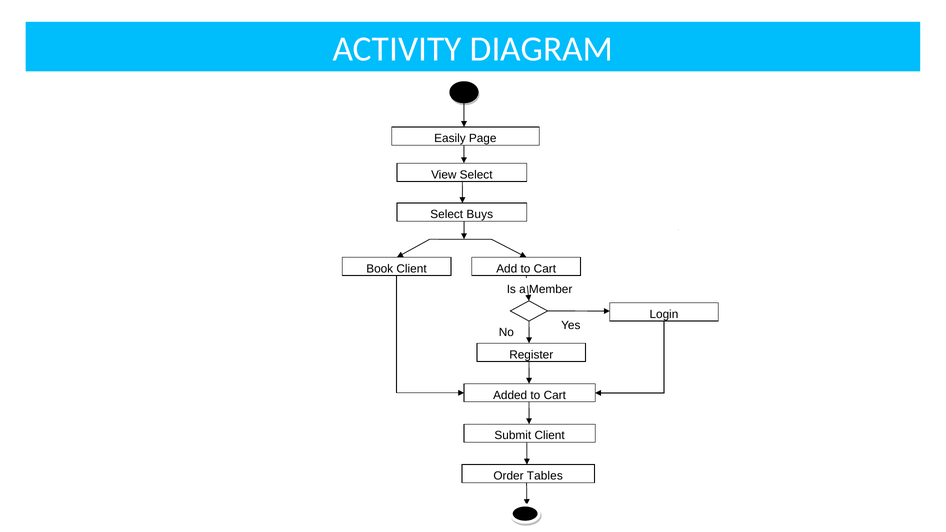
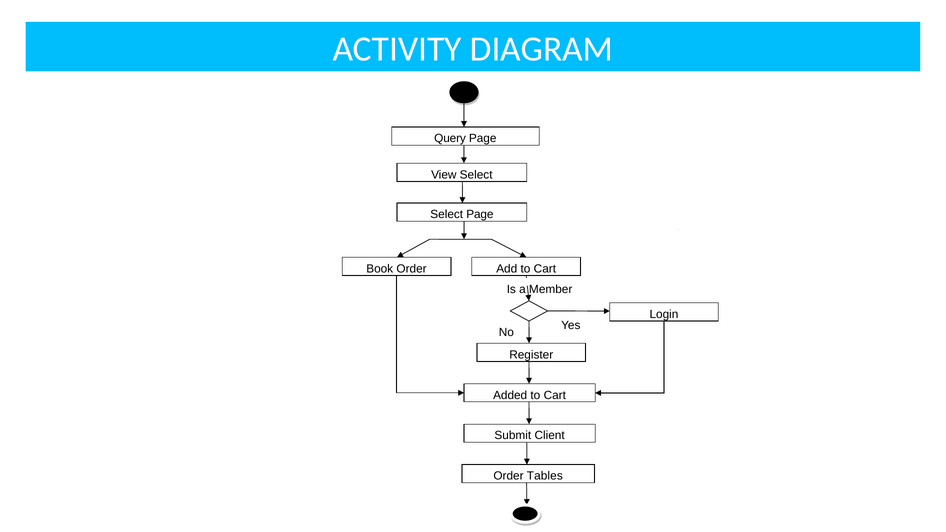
Easily: Easily -> Query (450, 138)
Select Buys: Buys -> Page (480, 215)
Book Client: Client -> Order (412, 269)
